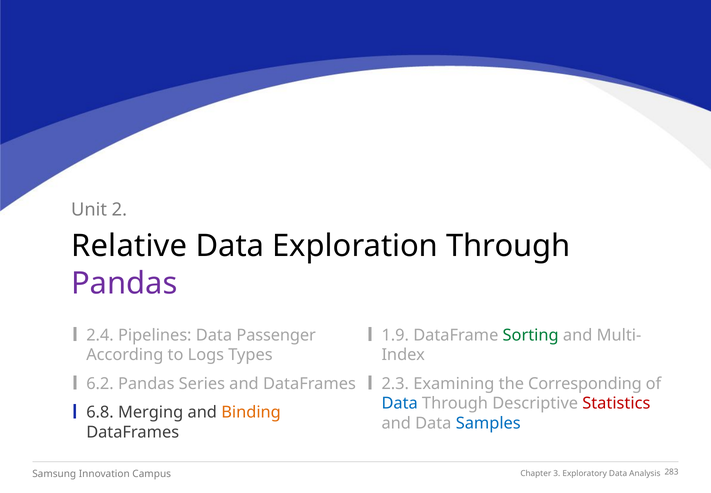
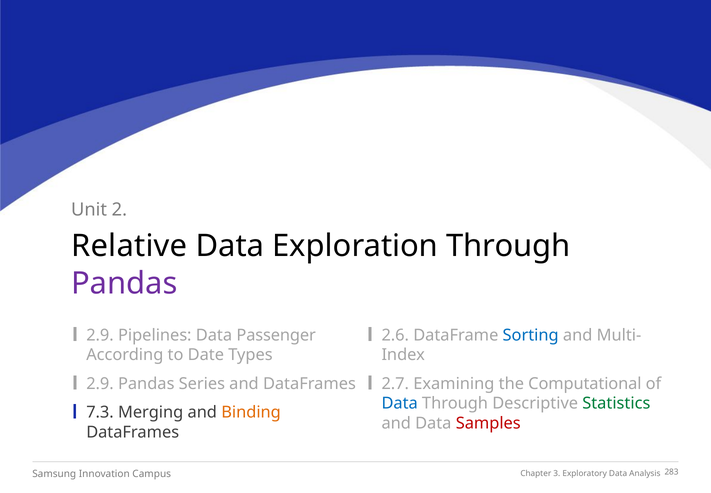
2.4: 2.4 -> 2.9 (100, 335)
1.9: 1.9 -> 2.6 (395, 335)
Sorting colour: green -> blue (531, 335)
Logs: Logs -> Date (206, 354)
6.2: 6.2 -> 2.9 (100, 383)
2.3: 2.3 -> 2.7 (395, 383)
Corresponding: Corresponding -> Computational (585, 383)
Statistics colour: red -> green (616, 403)
6.8: 6.8 -> 7.3 (100, 412)
Samples colour: blue -> red (488, 423)
